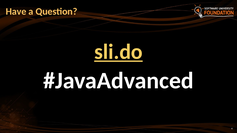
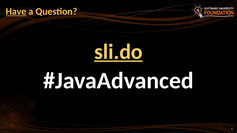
Have underline: none -> present (16, 12)
